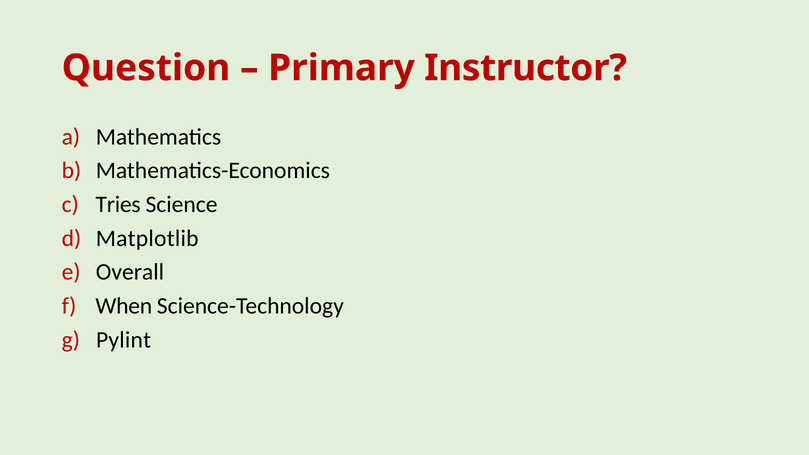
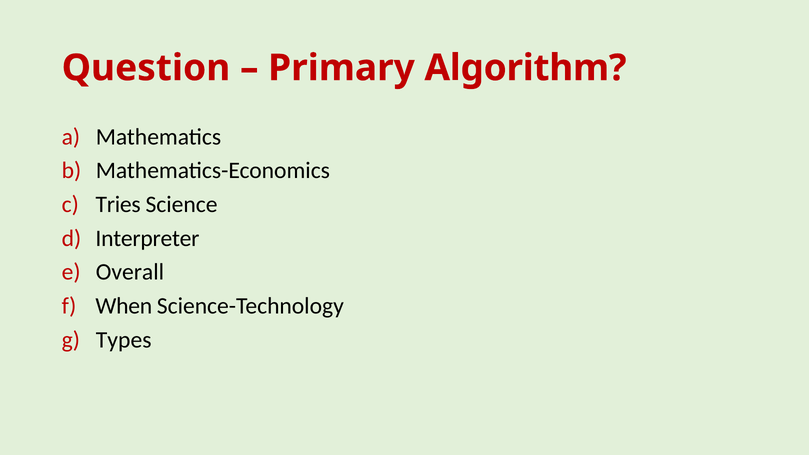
Instructor: Instructor -> Algorithm (525, 68)
Matplotlib: Matplotlib -> Interpreter (147, 238)
Pylint: Pylint -> Types (124, 340)
